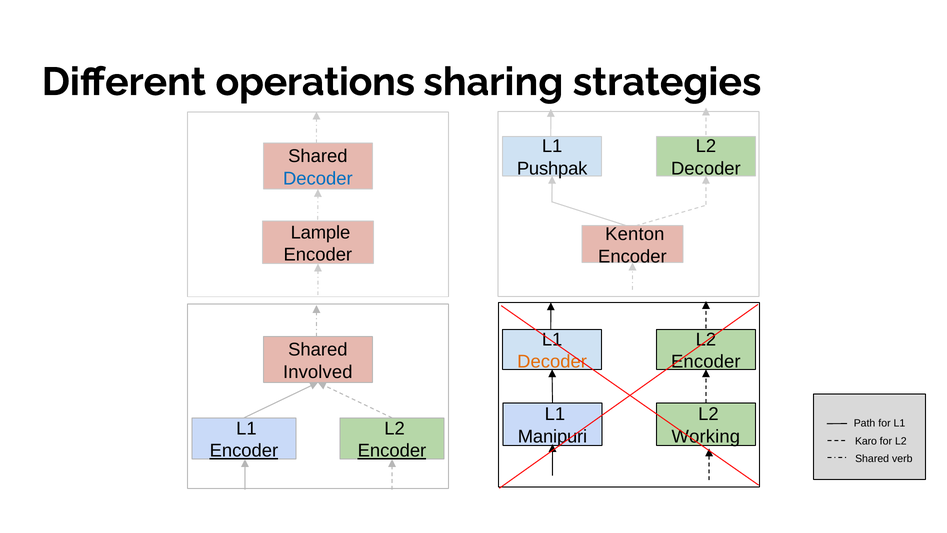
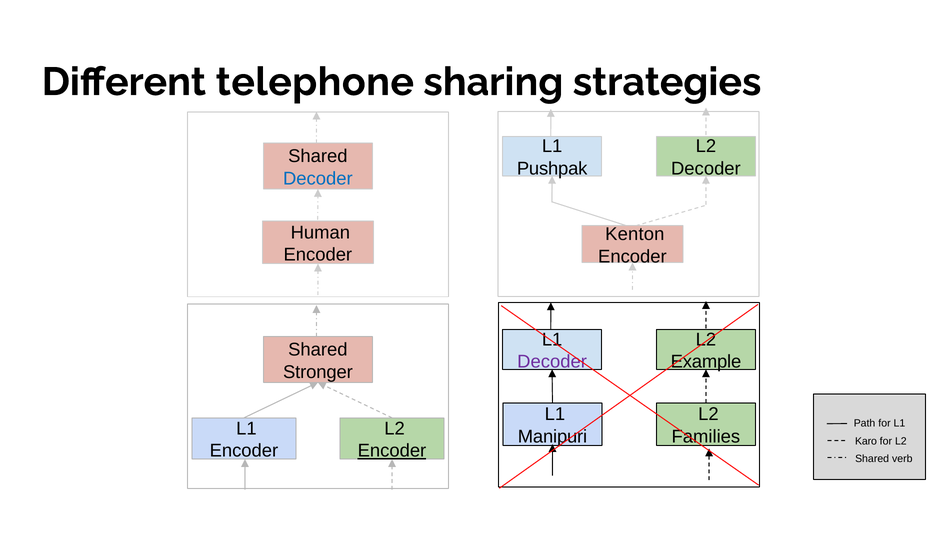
operations: operations -> telephone (315, 82)
Lample: Lample -> Human (320, 232)
Decoder colour: orange -> purple (552, 362)
Encoder: Encoder -> Example (706, 362)
Involved: Involved -> Stronger (318, 372)
Working: Working -> Families (706, 436)
Encoder underline: present -> none (244, 451)
